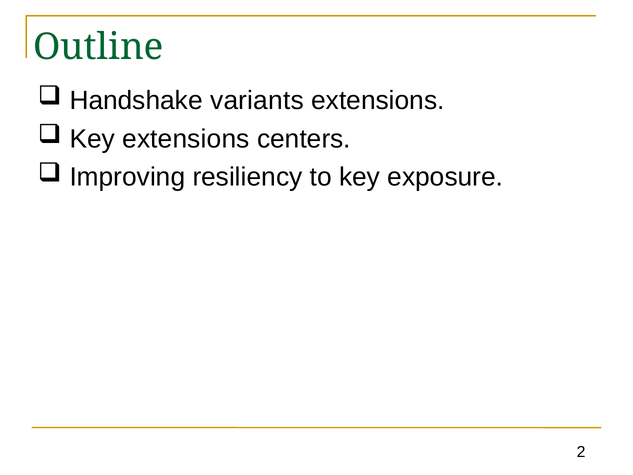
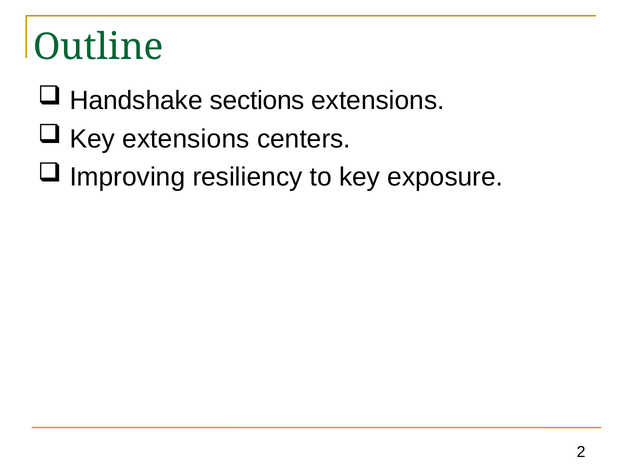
variants: variants -> sections (257, 100)
